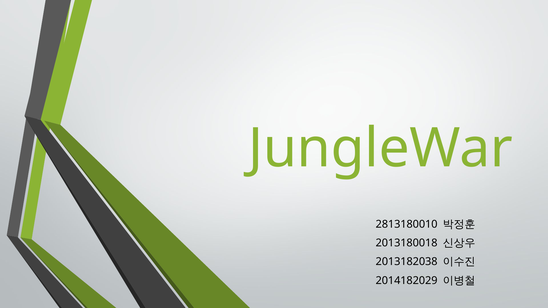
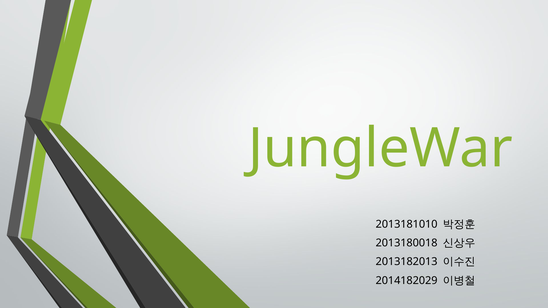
2813180010: 2813180010 -> 2013181010 (407, 224)
2013182038: 2013182038 -> 2013182013 (407, 262)
